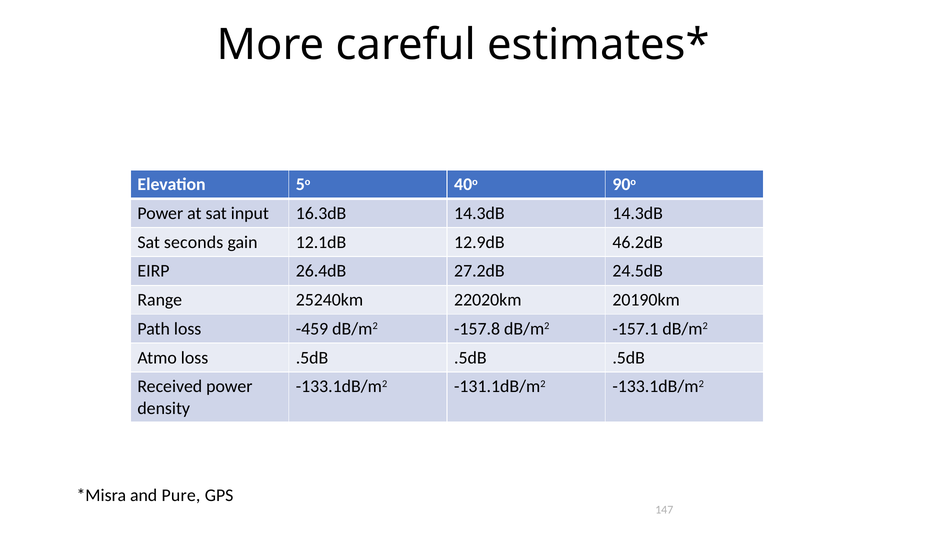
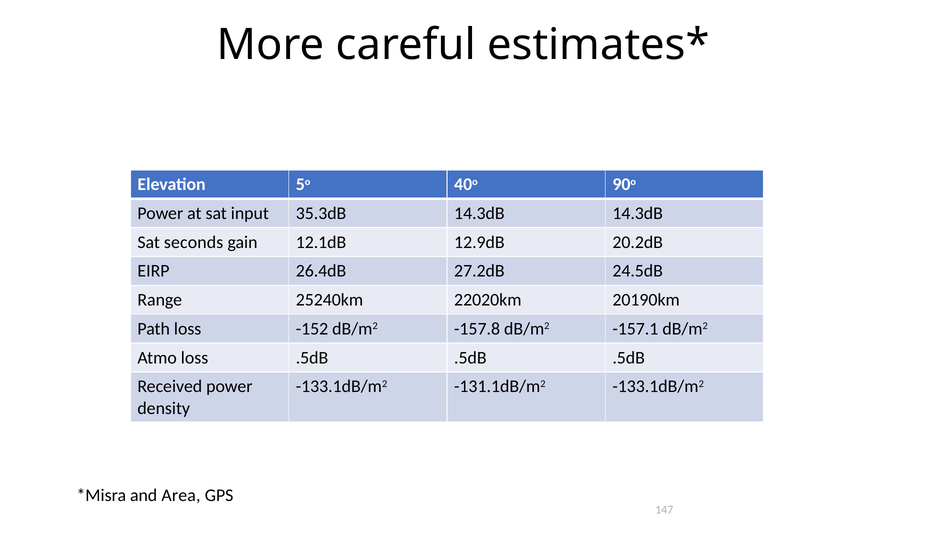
16.3dB: 16.3dB -> 35.3dB (321, 214)
46.2dB: 46.2dB -> 20.2dB (638, 242)
-459: -459 -> -152 (312, 329)
Pure: Pure -> Area (181, 496)
